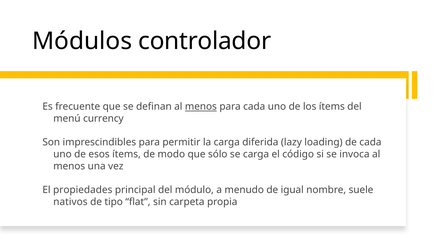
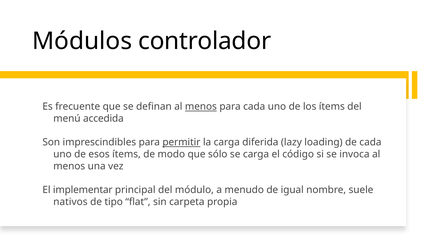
currency: currency -> accedida (103, 119)
permitir underline: none -> present (181, 143)
propiedades: propiedades -> implementar (83, 191)
